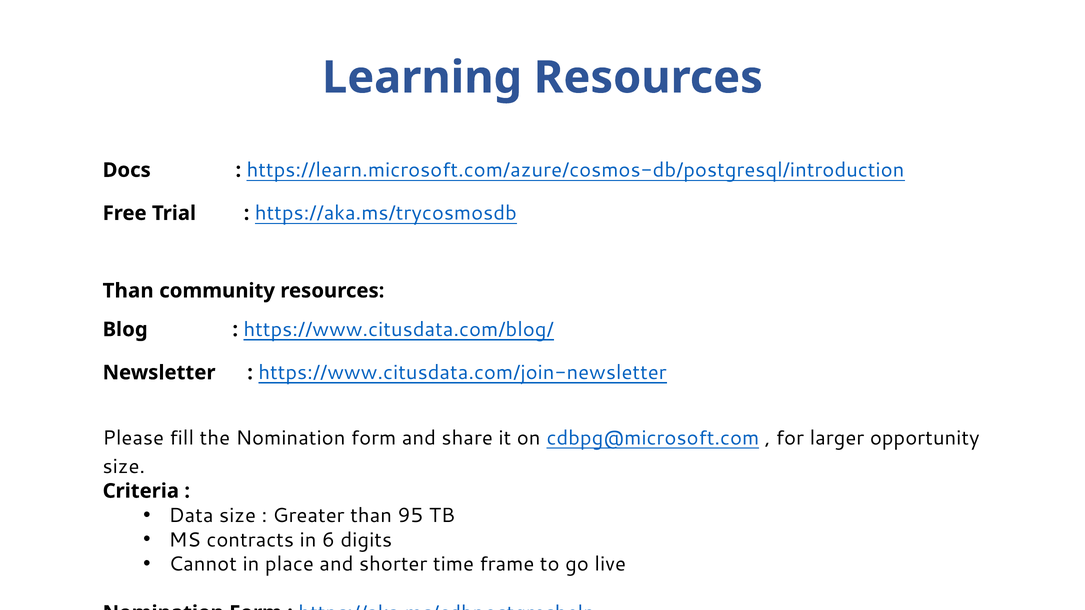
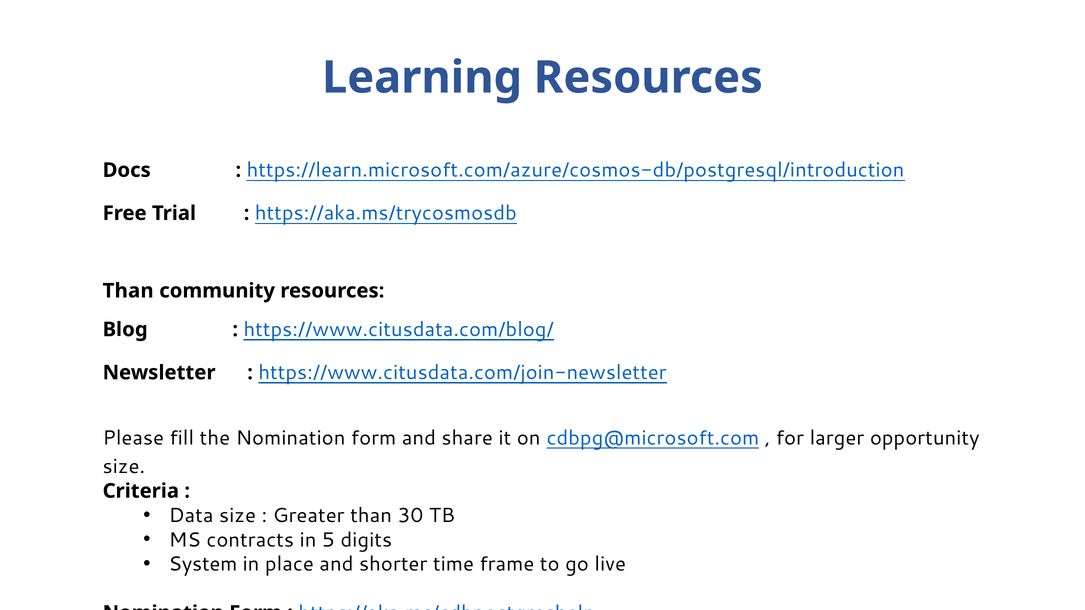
95: 95 -> 30 (410, 516)
6: 6 -> 5 (328, 540)
Cannot: Cannot -> System (203, 565)
